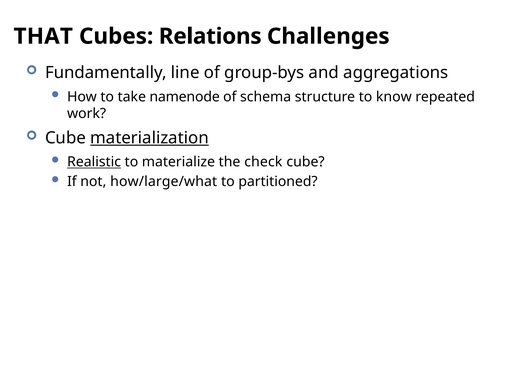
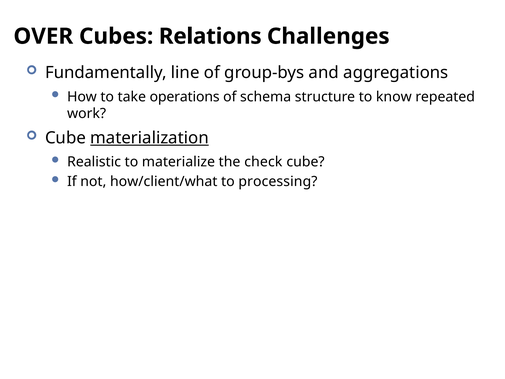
THAT: THAT -> OVER (43, 36)
namenode: namenode -> operations (185, 97)
Realistic underline: present -> none (94, 162)
how/large/what: how/large/what -> how/client/what (164, 181)
partitioned: partitioned -> processing (278, 181)
